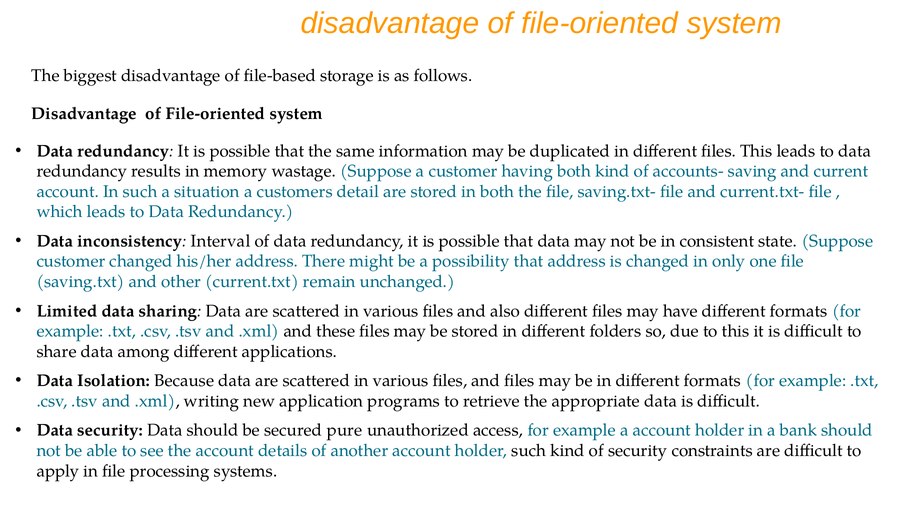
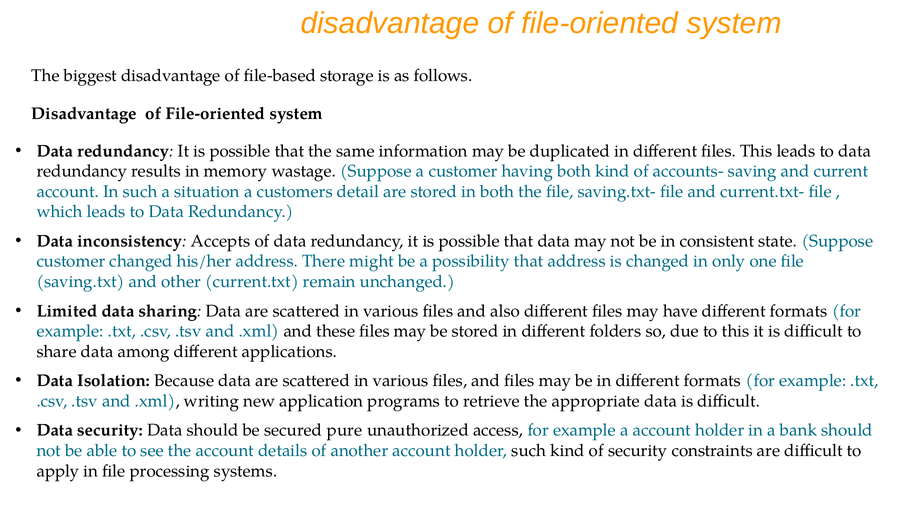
Interval: Interval -> Accepts (221, 241)
